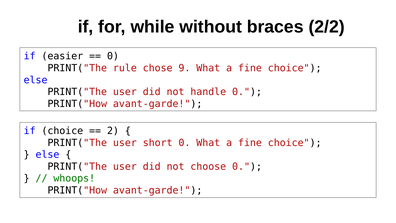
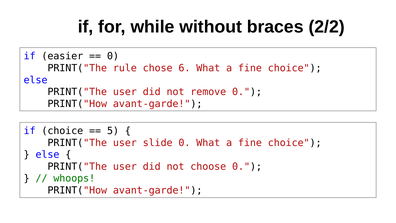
9: 9 -> 6 (184, 68)
handle: handle -> remove (208, 92)
2: 2 -> 5 (113, 131)
short: short -> slide (158, 143)
